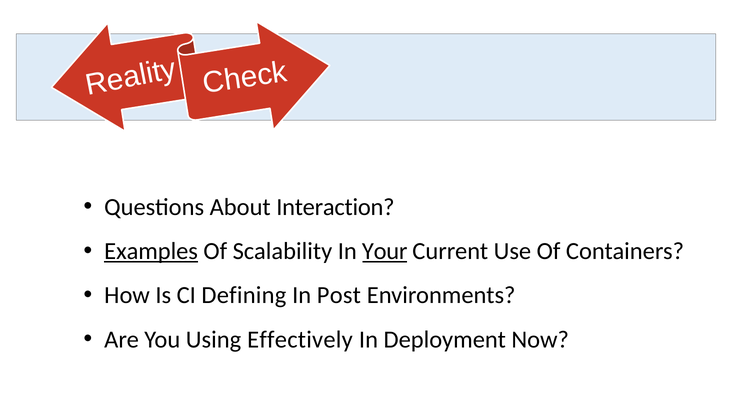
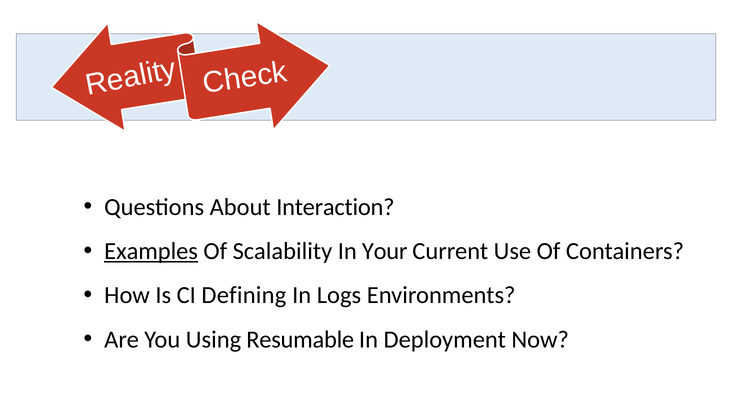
Your underline: present -> none (385, 251)
Post: Post -> Logs (339, 295)
Effectively: Effectively -> Resumable (300, 339)
